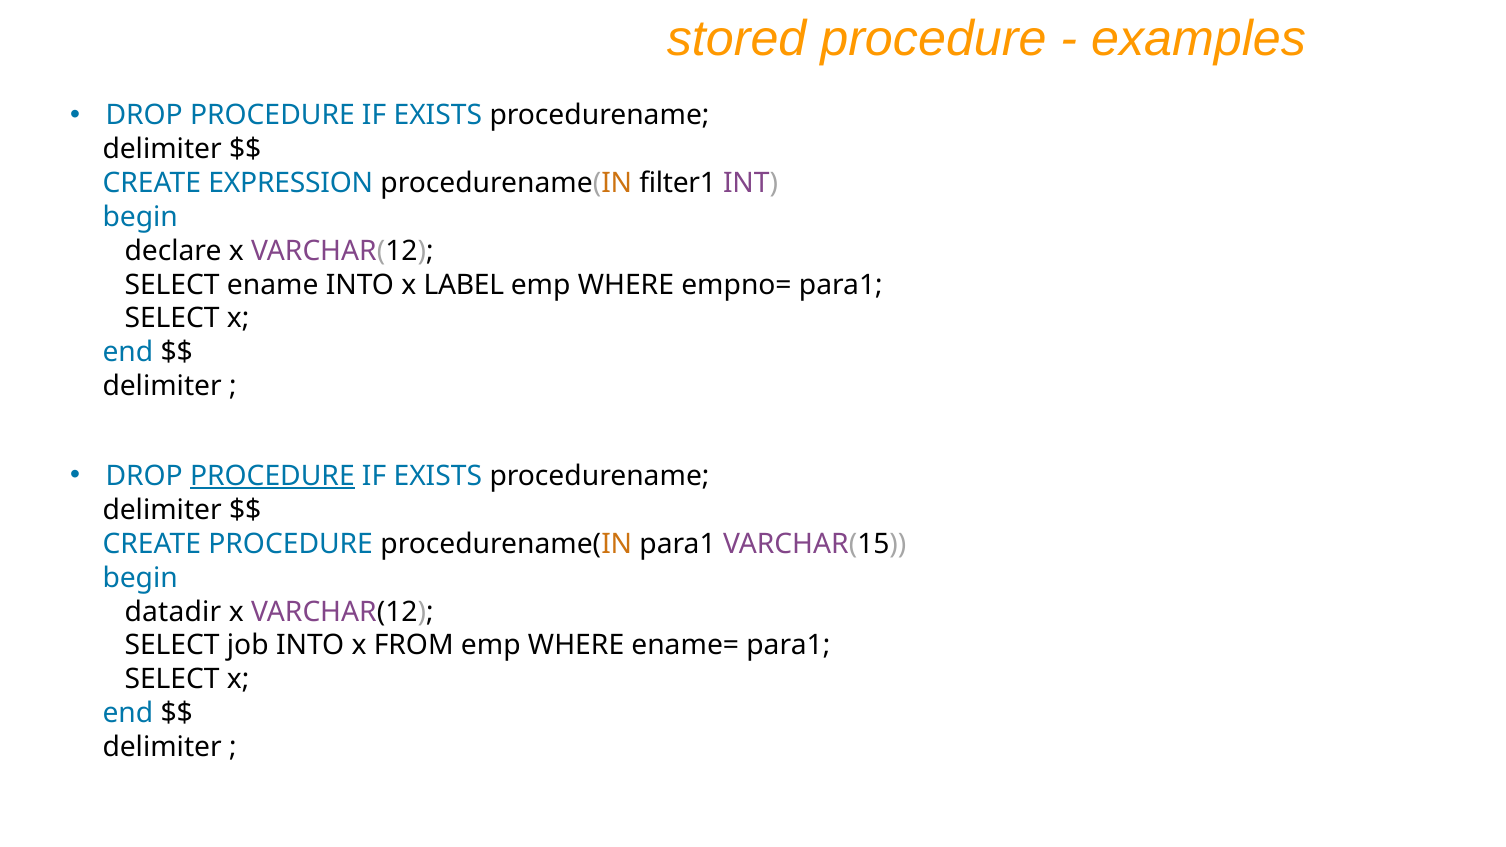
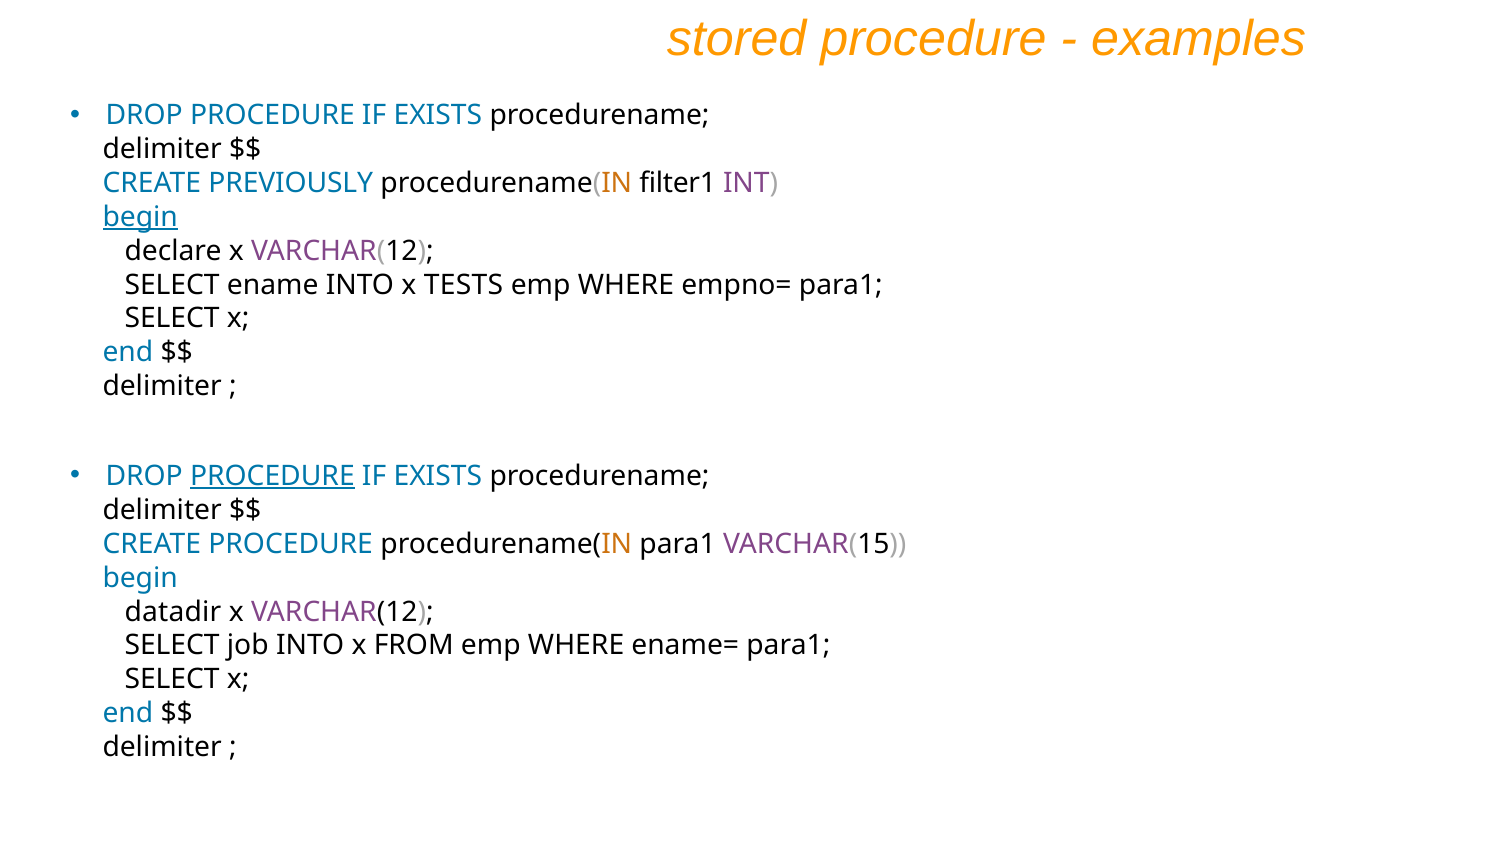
EXPRESSION: EXPRESSION -> PREVIOUSLY (291, 183)
begin underline: none -> present (140, 217)
LABEL: LABEL -> TESTS (464, 285)
